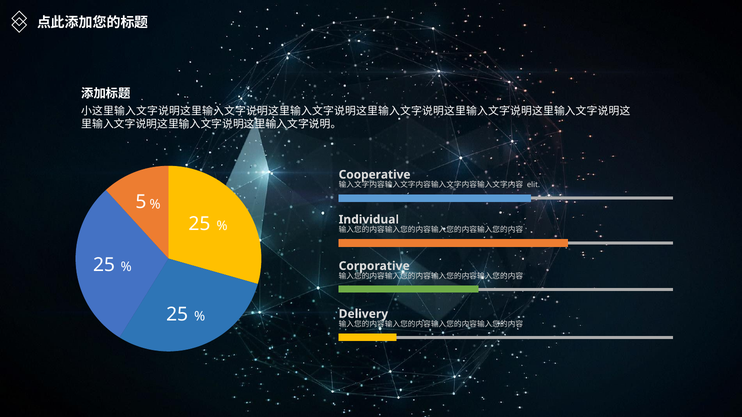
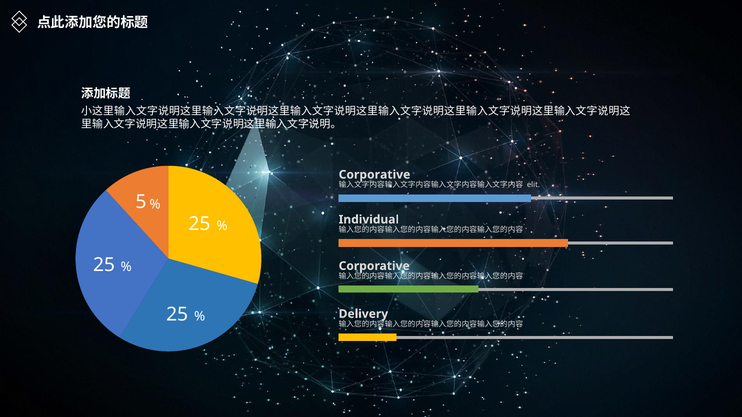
Cooperative: Cooperative -> Corporative (374, 175)
